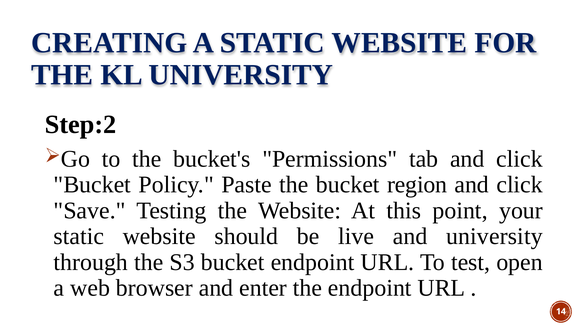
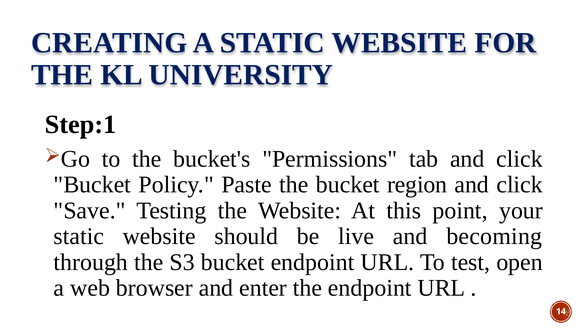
Step:2: Step:2 -> Step:1 (81, 124)
and university: university -> becoming (494, 236)
